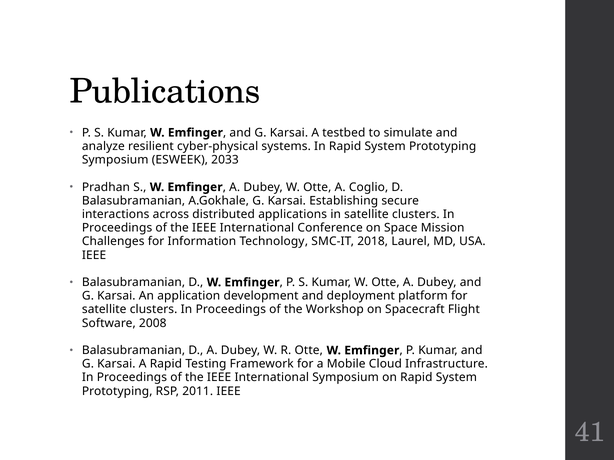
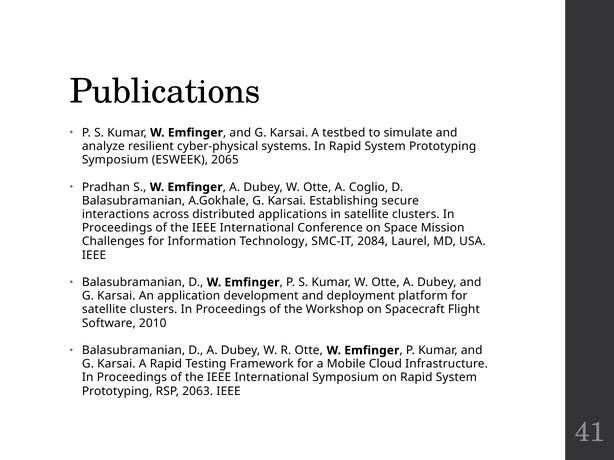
2033: 2033 -> 2065 (225, 160)
2018: 2018 -> 2084 (373, 242)
2008: 2008 -> 2010 (153, 323)
2011: 2011 -> 2063 (198, 392)
